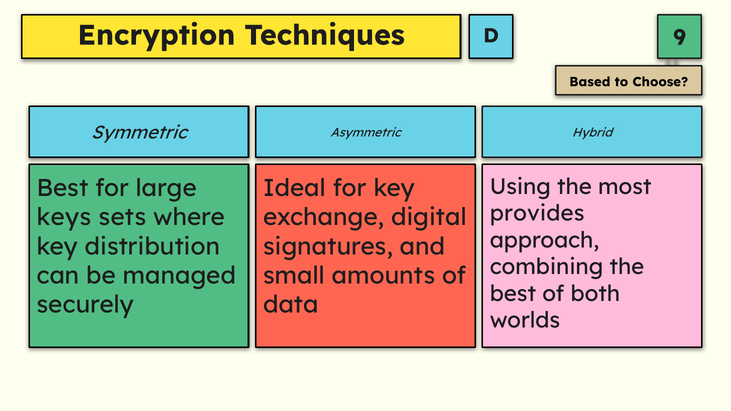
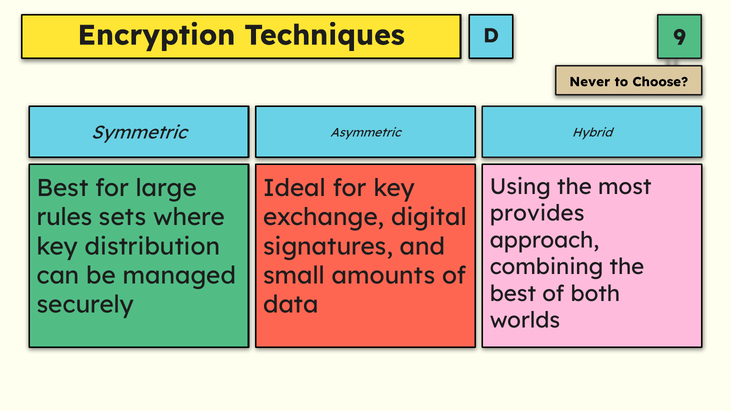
Based: Based -> Never (590, 82)
keys: keys -> rules (64, 217)
